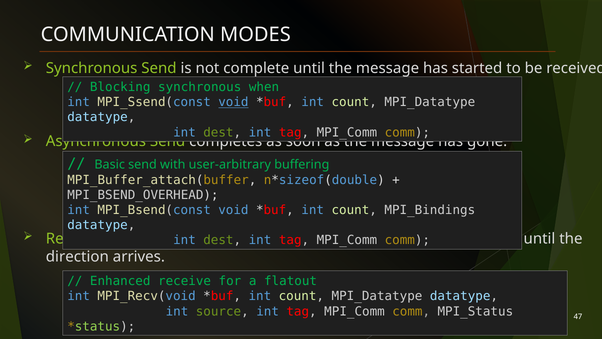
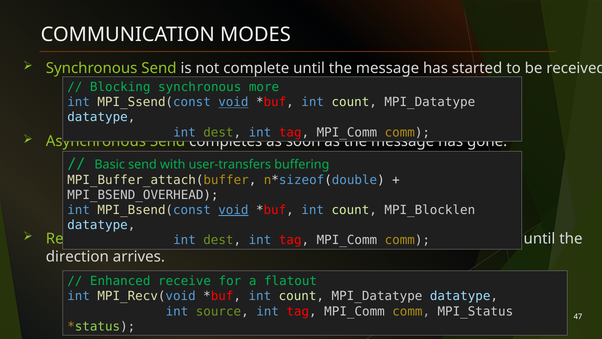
when: when -> more (264, 87)
user-arbitrary: user-arbitrary -> user-transfers (230, 164)
void underline: none -> present (233, 210)
MPI_Bindings: MPI_Bindings -> MPI_Blocklen (430, 210)
